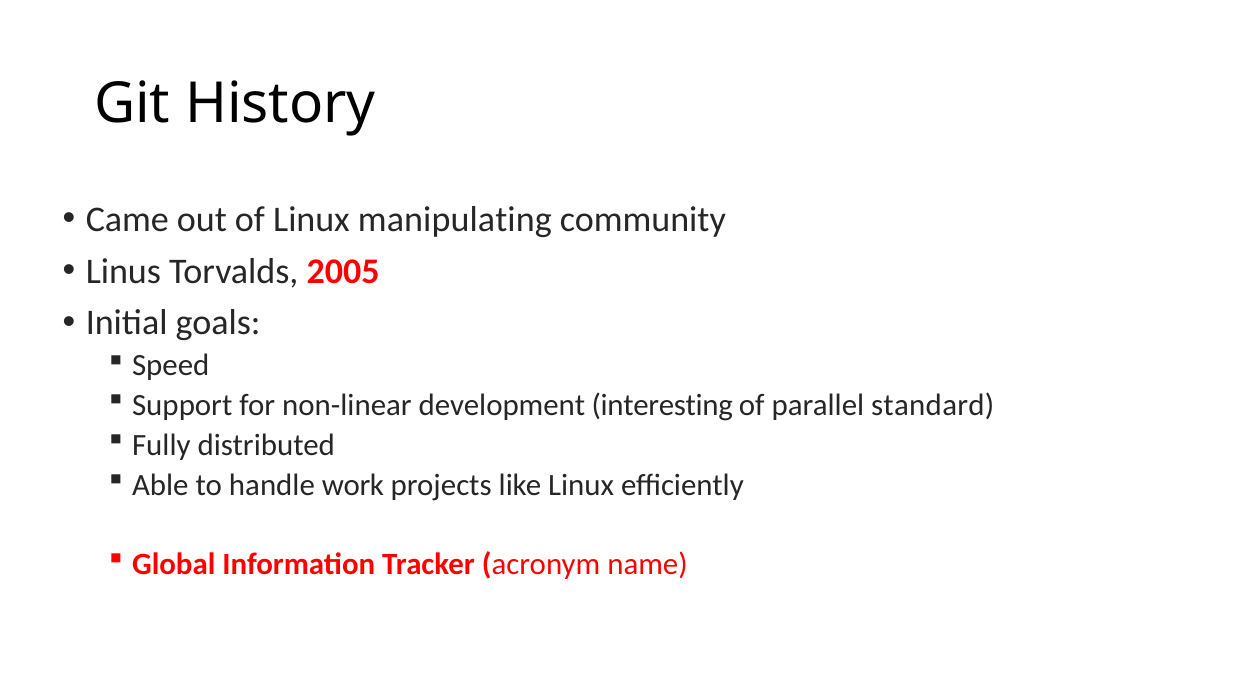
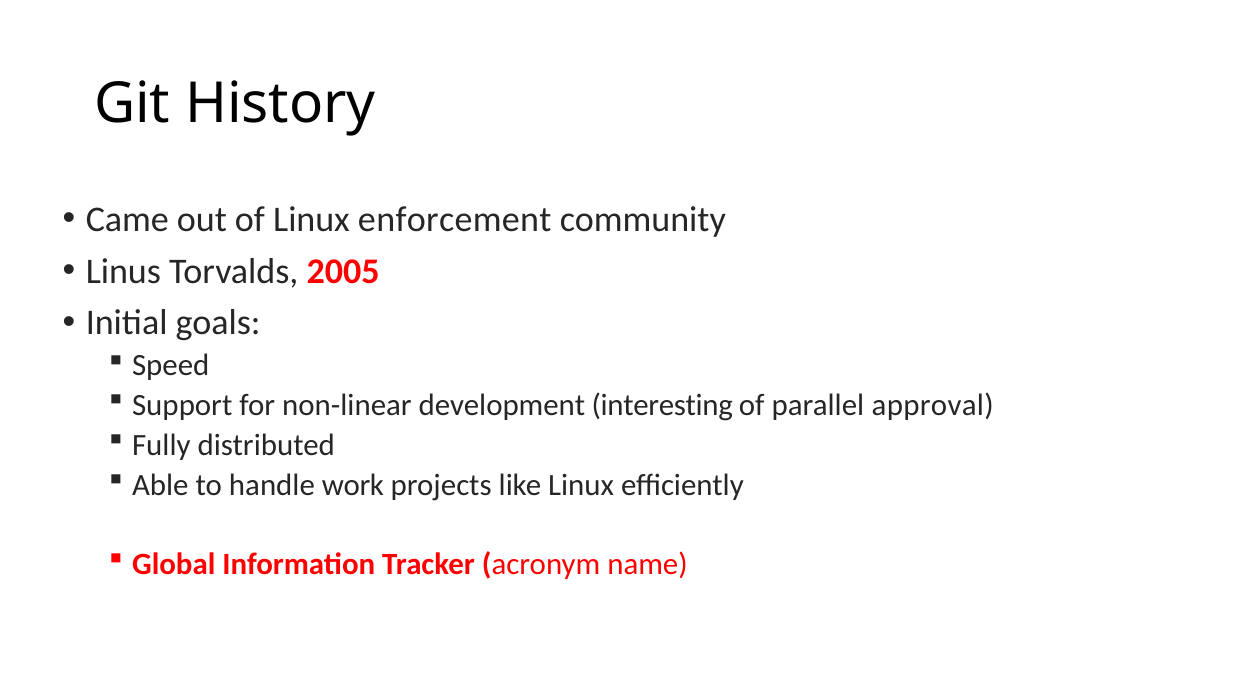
manipulating: manipulating -> enforcement (455, 220)
standard: standard -> approval (933, 405)
